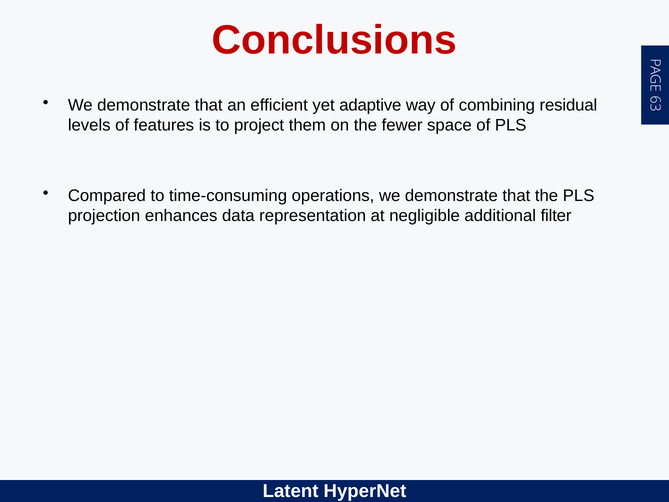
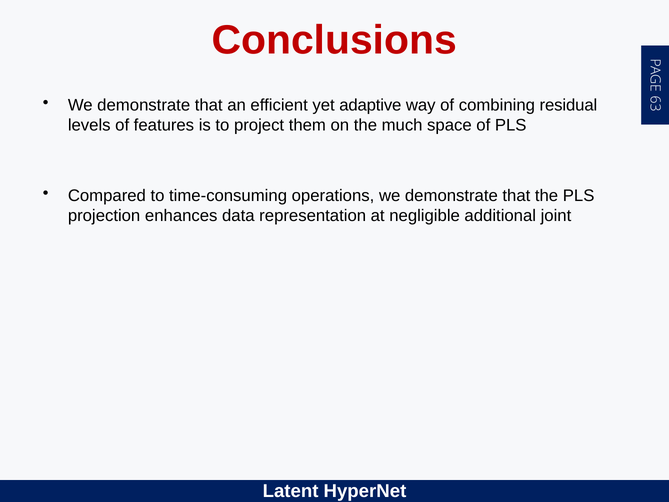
fewer: fewer -> much (402, 125)
filter: filter -> joint (556, 216)
